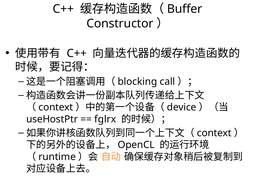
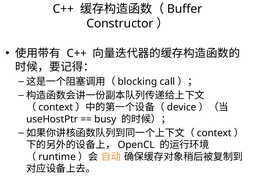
fglrx: fglrx -> busy (105, 119)
